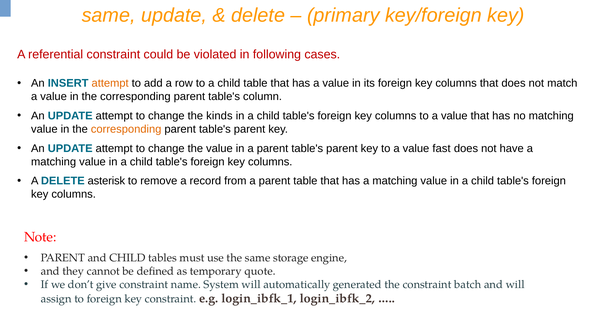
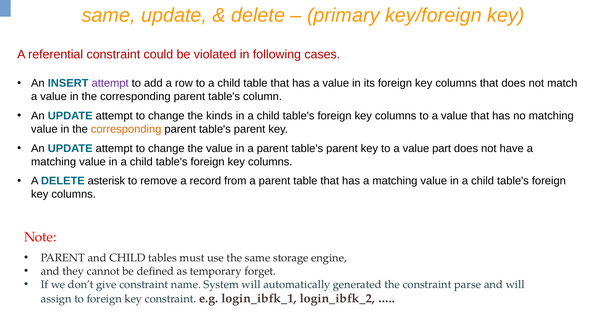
attempt colour: orange -> purple (110, 83)
fast: fast -> part (442, 149)
quote: quote -> forget (260, 271)
batch: batch -> parse (468, 285)
